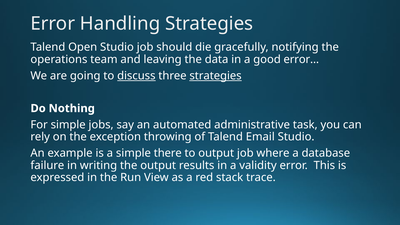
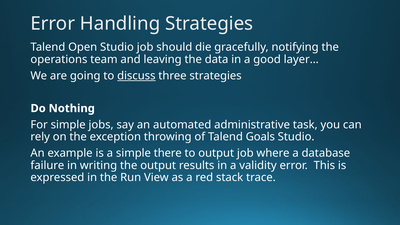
error…: error… -> layer… (301, 59)
strategies underline: present -> none (216, 76)
Email: Email -> Goals (260, 137)
